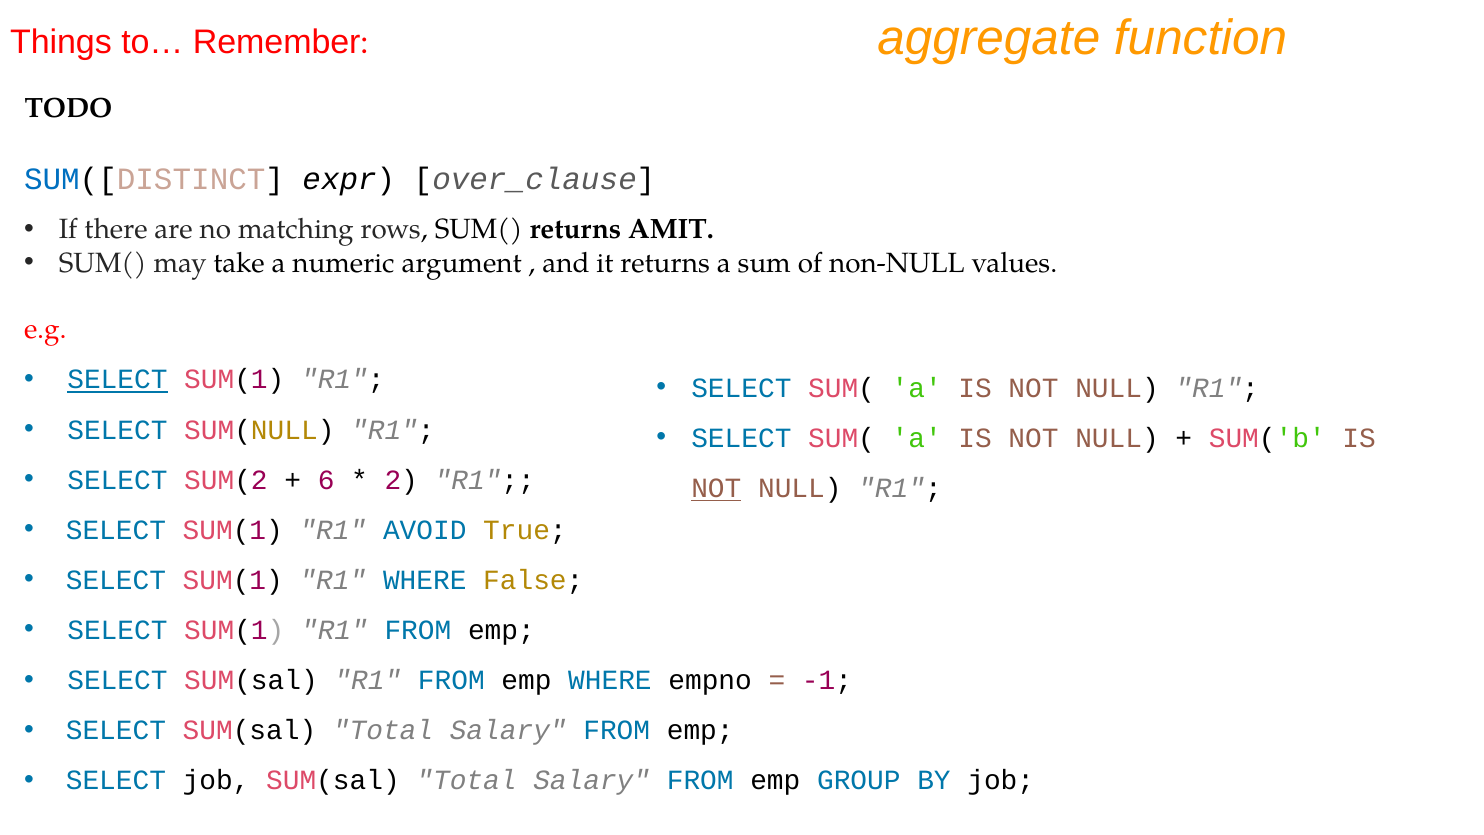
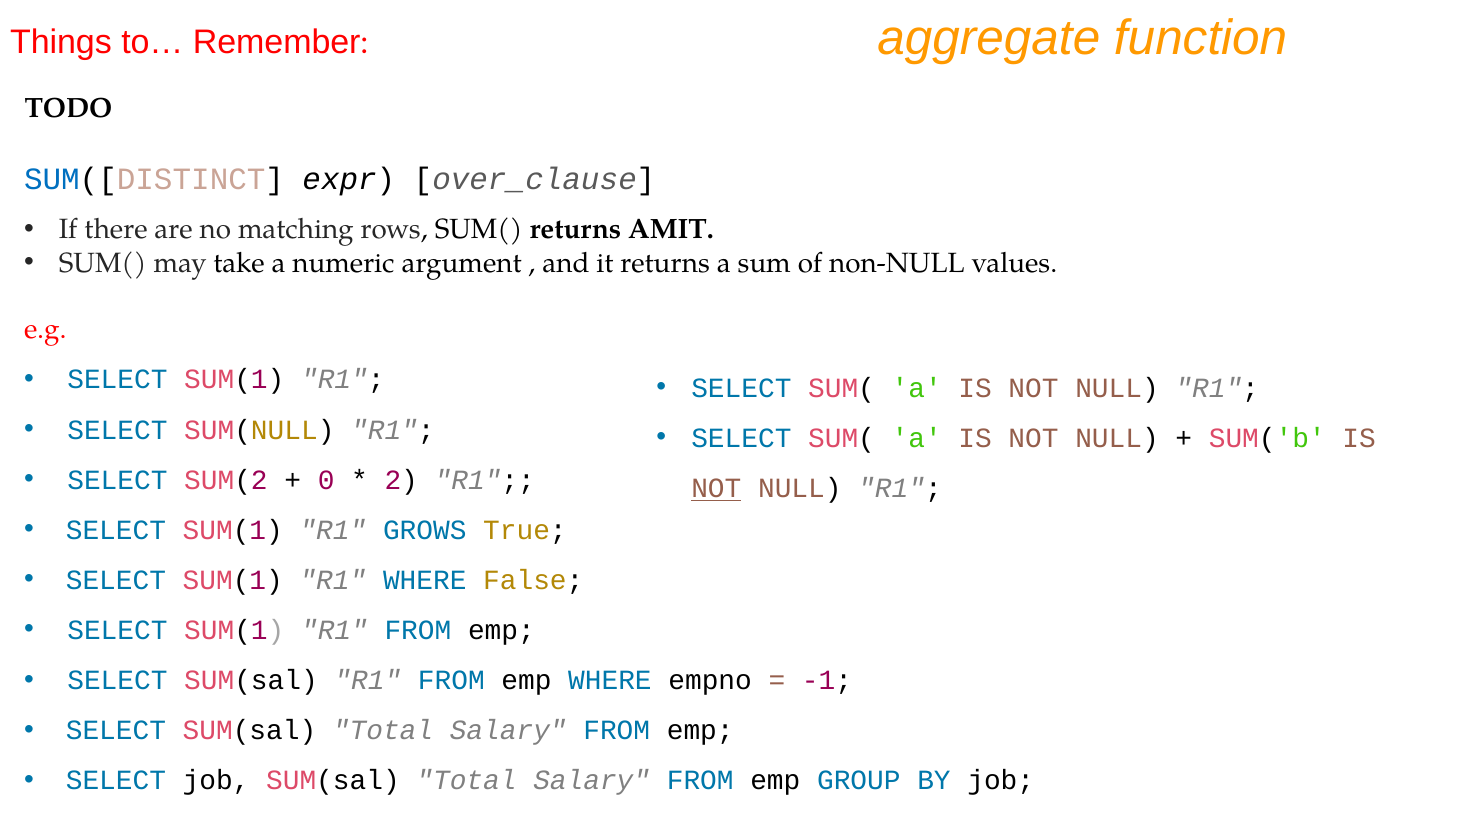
SELECT underline: present -> none (117, 380)
6: 6 -> 0 (326, 480)
AVOID: AVOID -> GROWS (425, 530)
